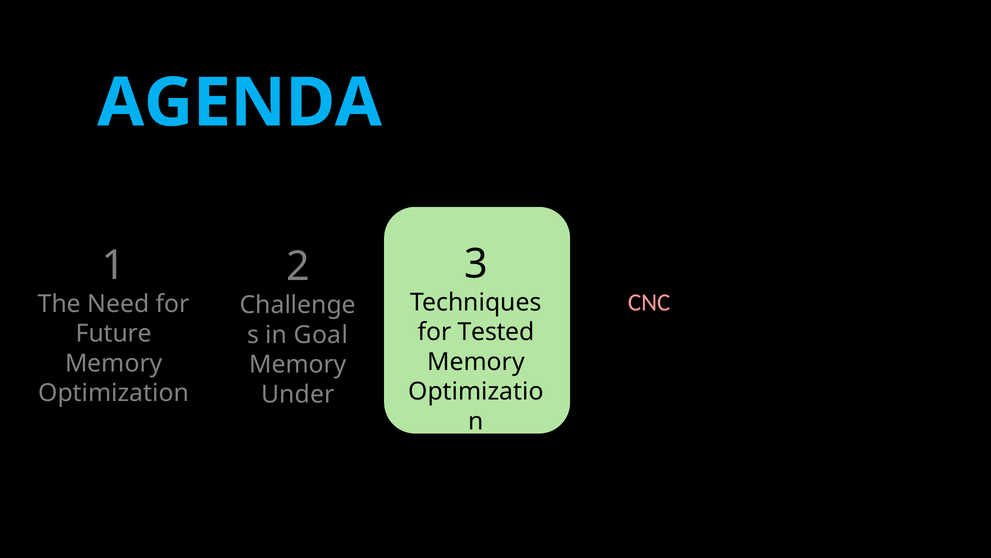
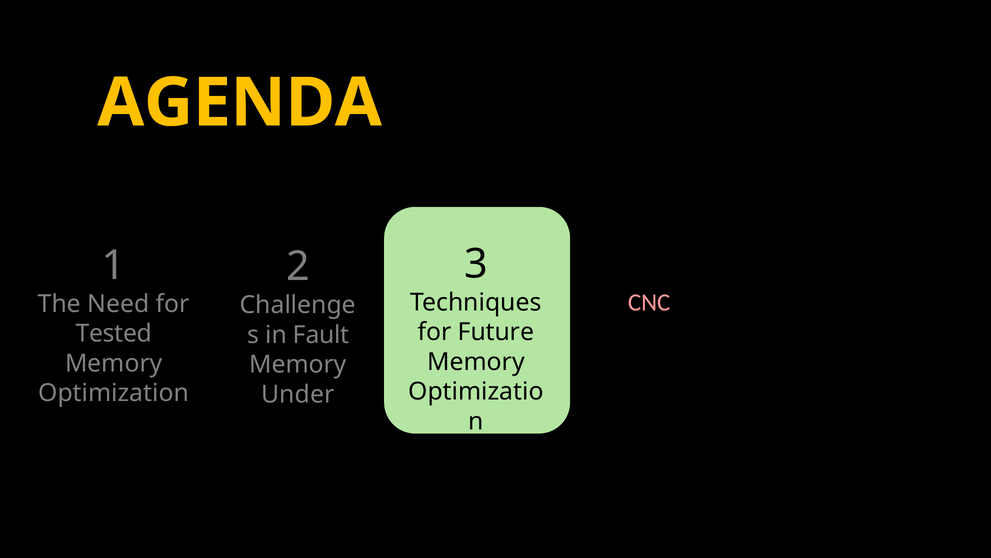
AGENDA colour: light blue -> yellow (240, 103)
Tested: Tested -> Future (496, 332)
Future: Future -> Tested (114, 333)
Goal: Goal -> Fault (321, 334)
